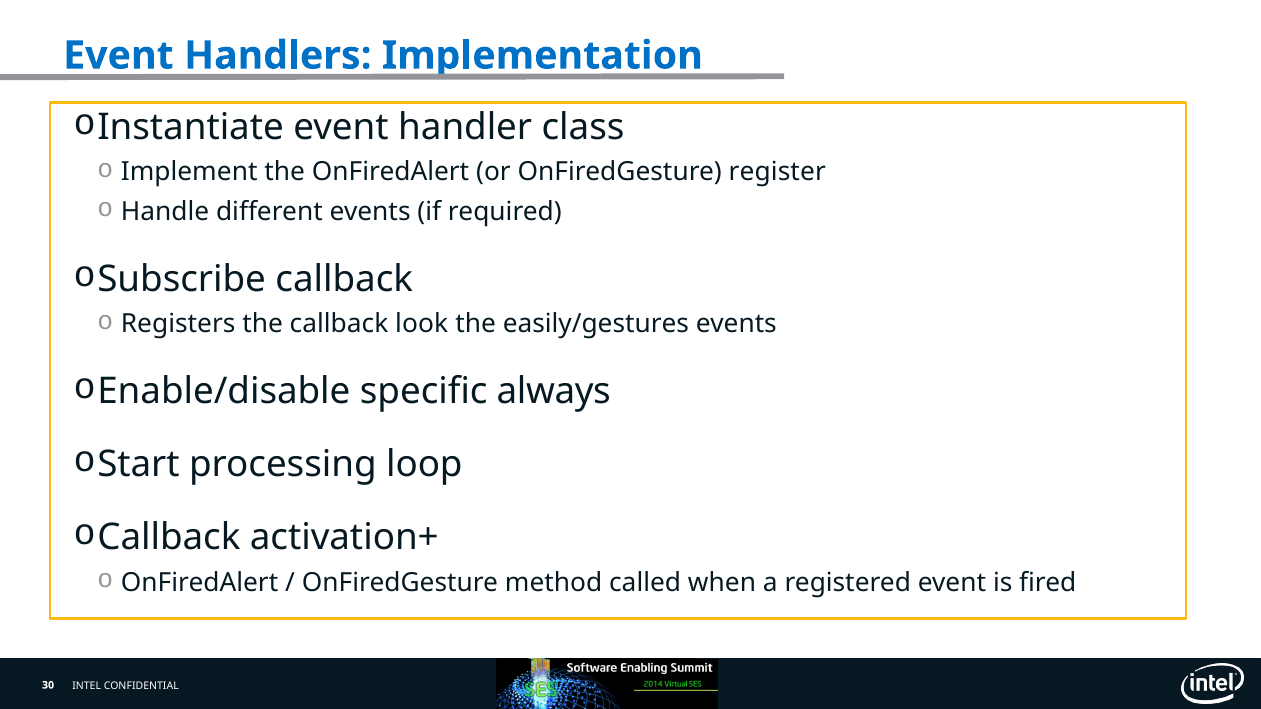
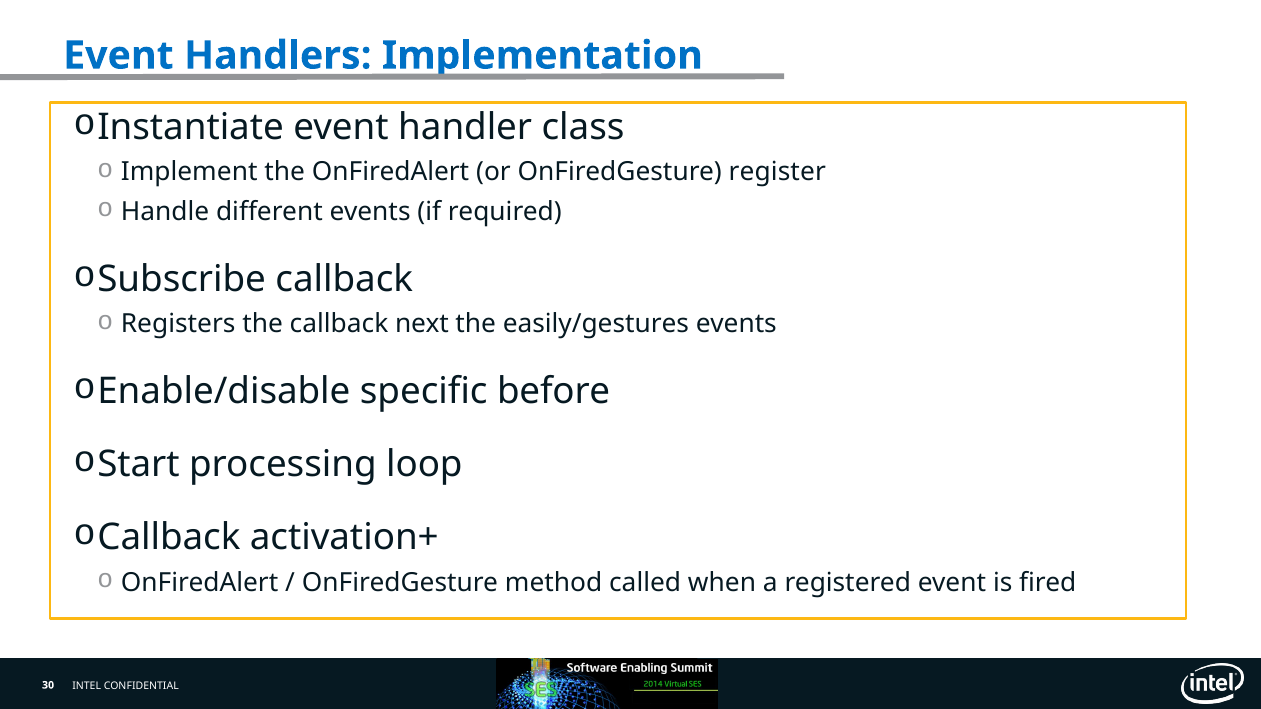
look: look -> next (422, 324)
always: always -> before (554, 392)
